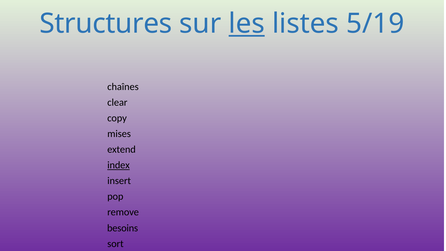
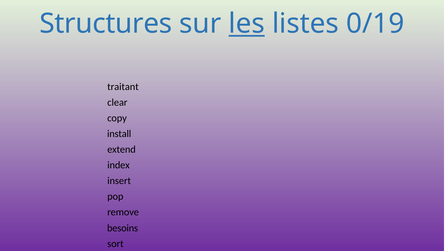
5/19: 5/19 -> 0/19 (375, 24)
chaînes: chaînes -> traitant (123, 87)
mises: mises -> install (119, 134)
index underline: present -> none (118, 165)
